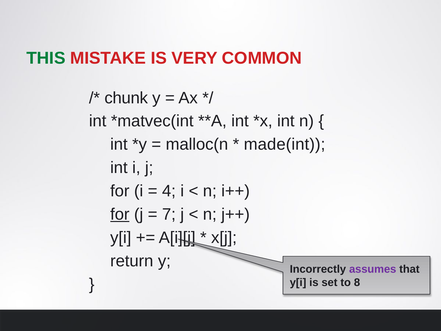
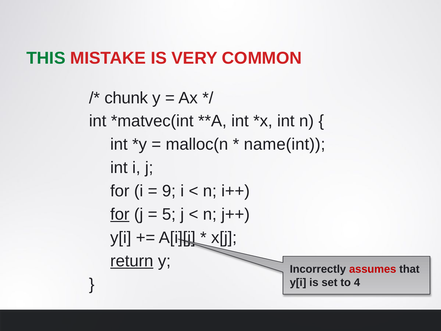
made(int: made(int -> name(int (285, 144)
4: 4 -> 9 (169, 191)
7: 7 -> 5 (169, 214)
return underline: none -> present (132, 261)
assumes colour: purple -> red (373, 269)
8: 8 -> 4 (357, 282)
